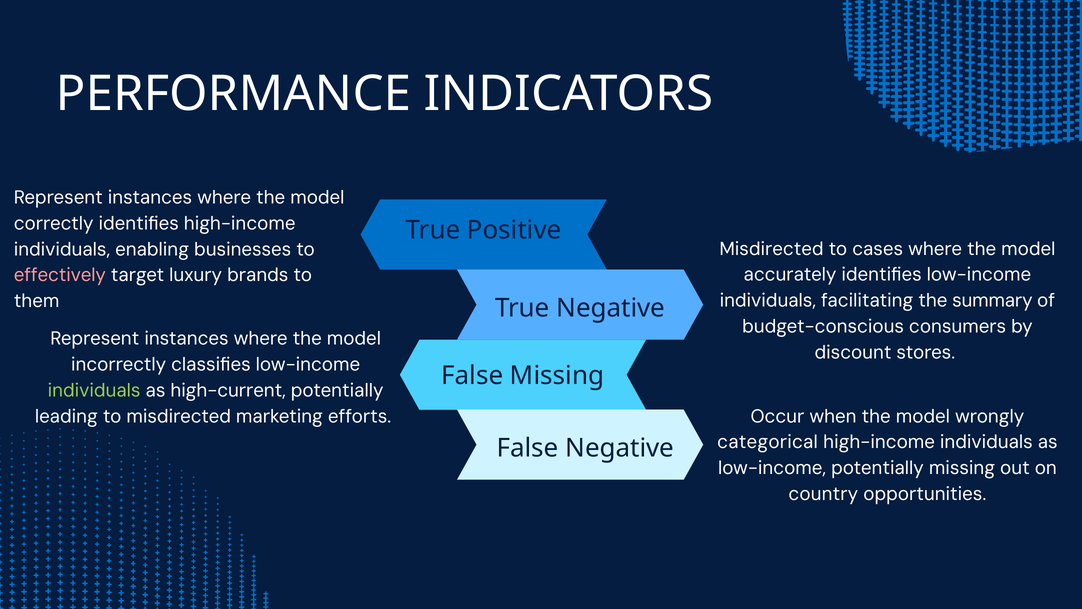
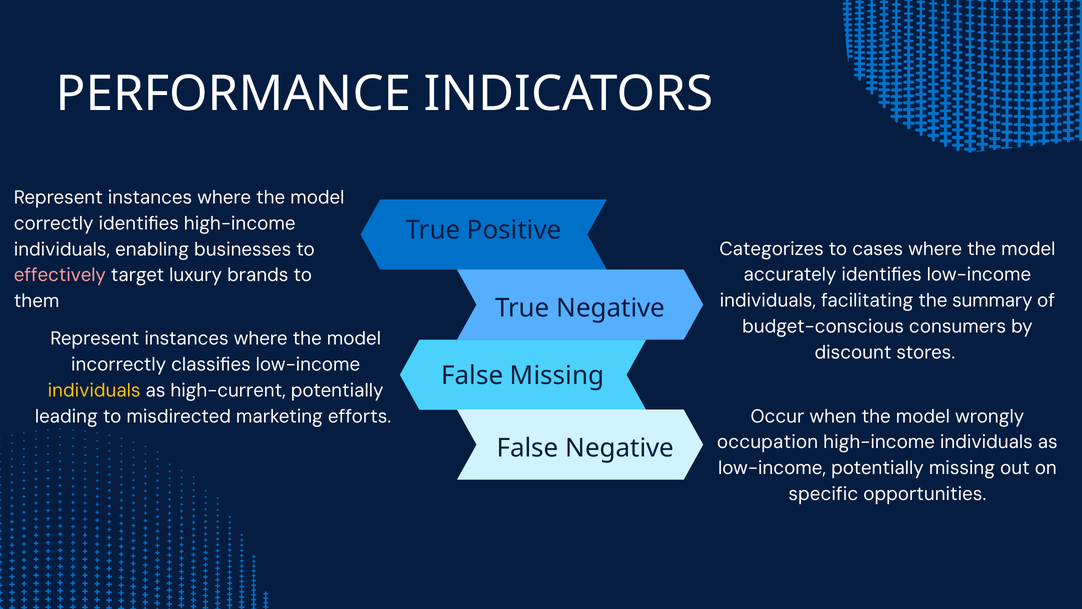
Misdirected: Misdirected -> Categorizes (772, 249)
individuals colour: light green -> yellow (94, 390)
categorical: categorical -> occupation (768, 442)
country: country -> specific (823, 494)
